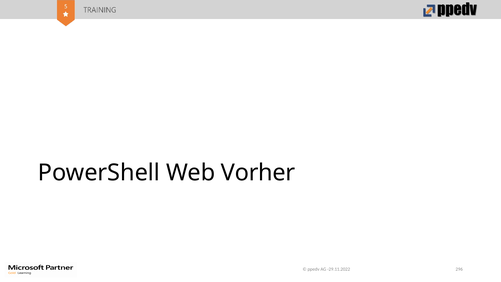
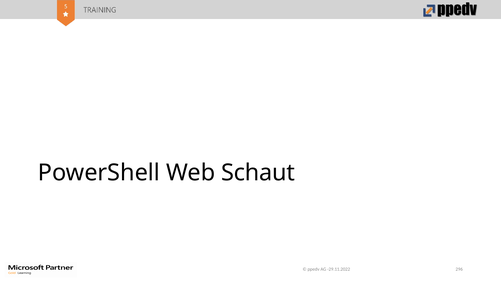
Vorher: Vorher -> Schaut (258, 173)
